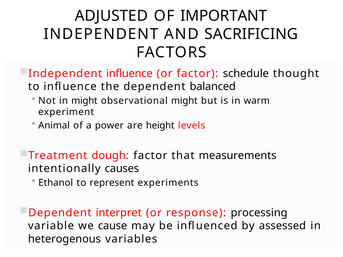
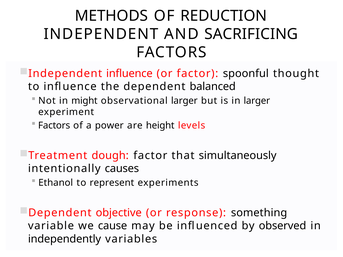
ADJUSTED: ADJUSTED -> METHODS (111, 16)
IMPORTANT: IMPORTANT -> REDUCTION (224, 16)
schedule: schedule -> spoonful (246, 74)
observational might: might -> larger (184, 101)
in warm: warm -> larger (257, 101)
Animal: Animal -> Factors (54, 126)
measurements: measurements -> simultaneously (238, 156)
interpret: interpret -> objective (119, 213)
processing: processing -> something (259, 213)
assessed: assessed -> observed (283, 226)
heterogenous: heterogenous -> independently (65, 239)
